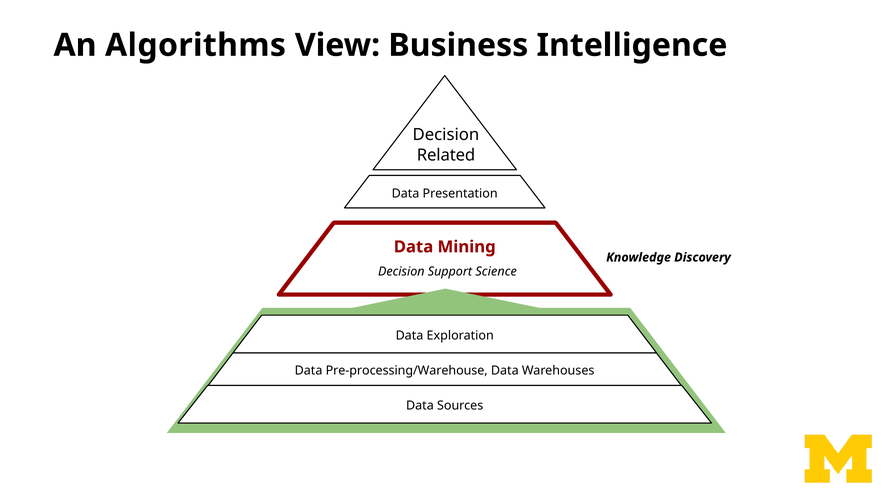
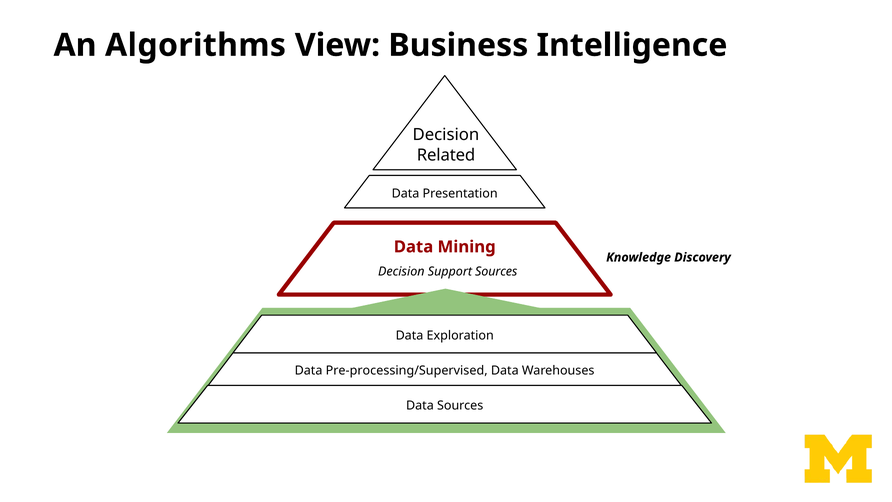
Support Science: Science -> Sources (496, 272)
Pre-processing/Warehouse: Pre-processing/Warehouse -> Pre-processing/Supervised (407, 370)
